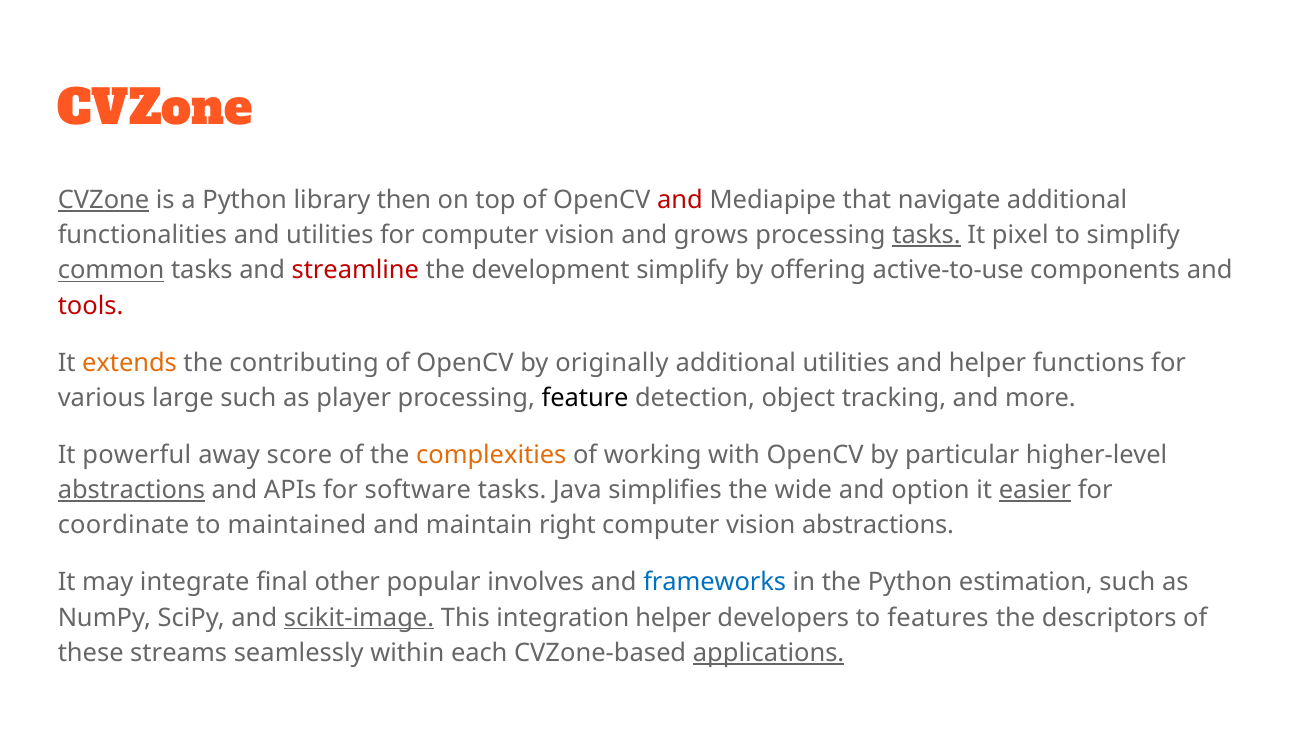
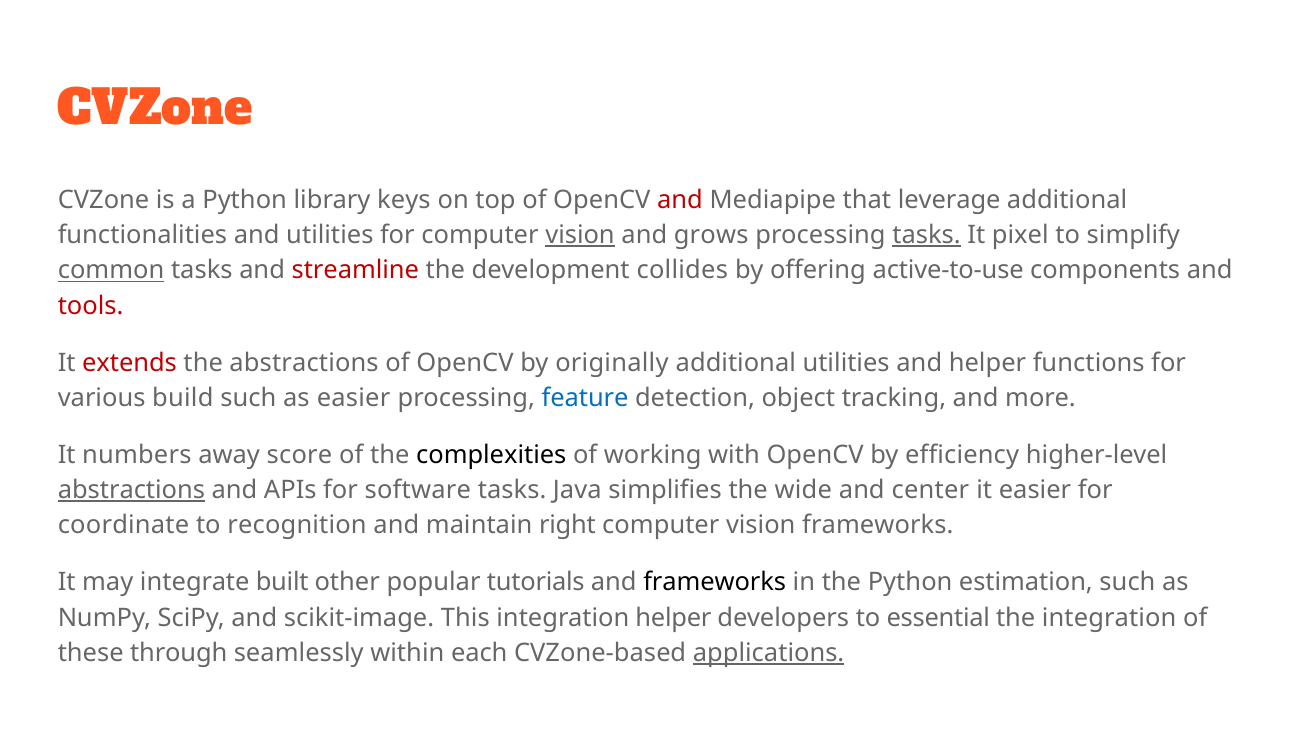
CVZone underline: present -> none (104, 200)
then: then -> keys (404, 200)
navigate: navigate -> leverage (949, 200)
vision underline: none -> present (580, 235)
development simplify: simplify -> collides (682, 270)
extends colour: orange -> red (130, 363)
the contributing: contributing -> abstractions (304, 363)
large: large -> build (183, 398)
as player: player -> easier (354, 398)
feature colour: black -> blue (585, 398)
powerful: powerful -> numbers (137, 455)
complexities colour: orange -> black (491, 455)
particular: particular -> efficiency (962, 455)
option: option -> center (930, 490)
easier underline: present -> none (1035, 490)
maintained: maintained -> recognition (297, 525)
vision abstractions: abstractions -> frameworks (878, 525)
final: final -> built (282, 582)
involves: involves -> tutorials (536, 582)
frameworks colour: blue -> black (715, 582)
scikit-image underline: present -> none (359, 618)
features: features -> essential (938, 618)
the descriptors: descriptors -> integration (1109, 618)
streams: streams -> through (179, 653)
